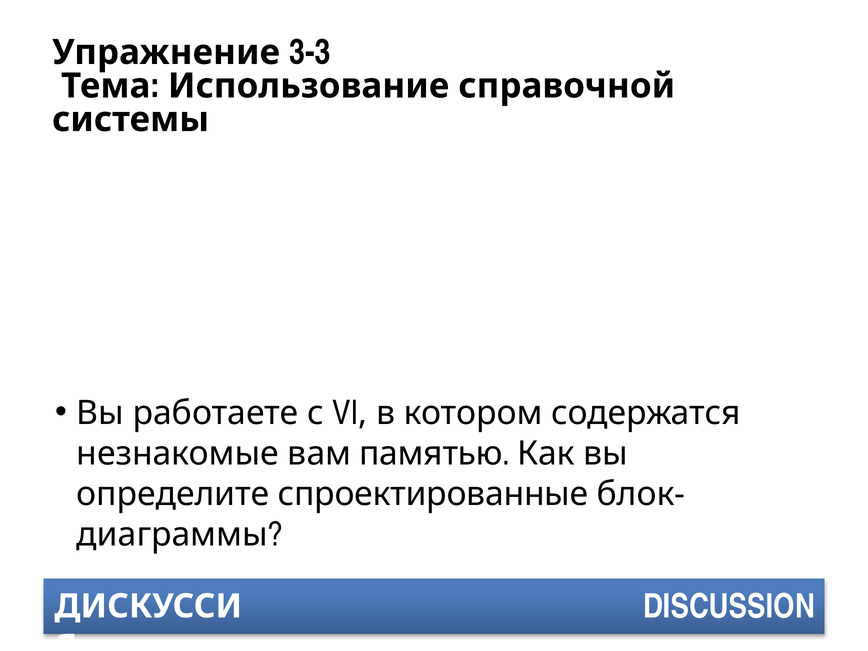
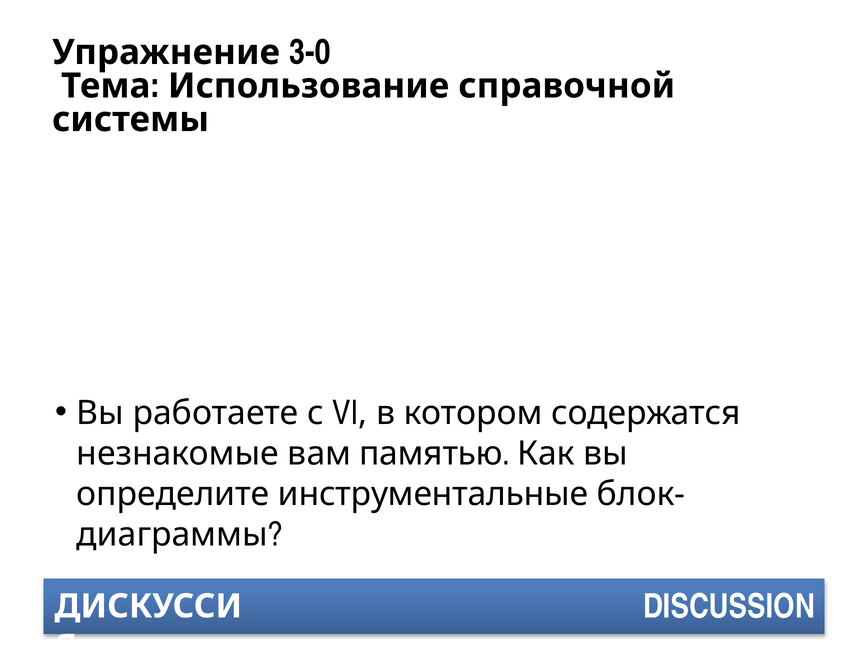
3-3: 3-3 -> 3-0 (310, 52)
спроектированные: спроектированные -> инструментальные (433, 494)
